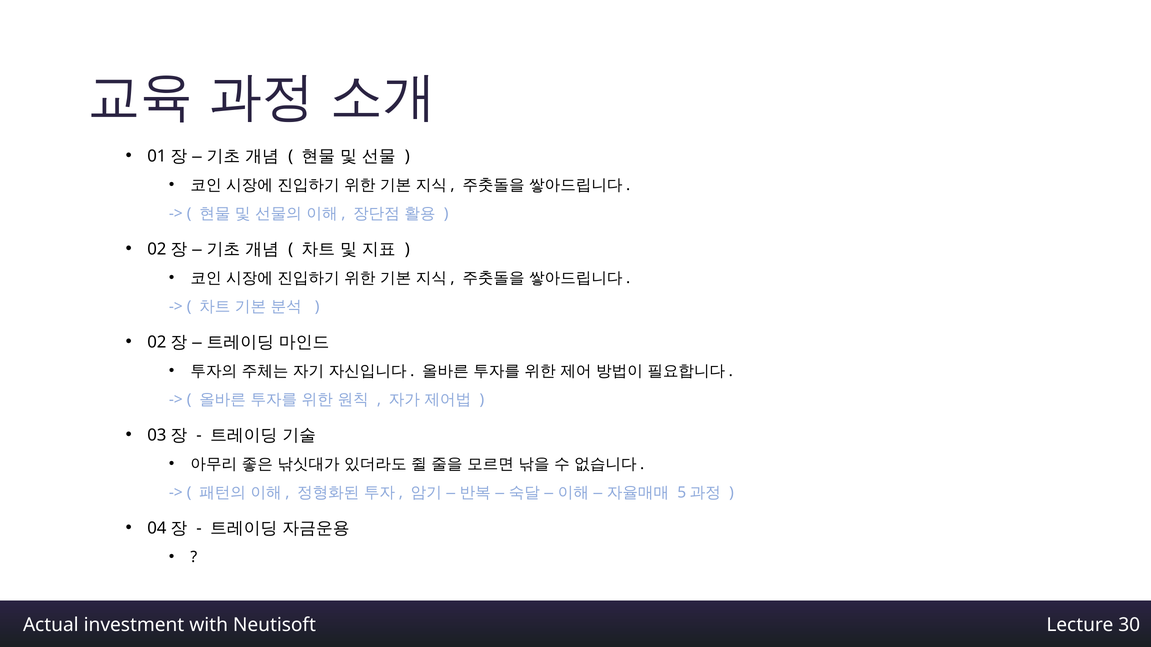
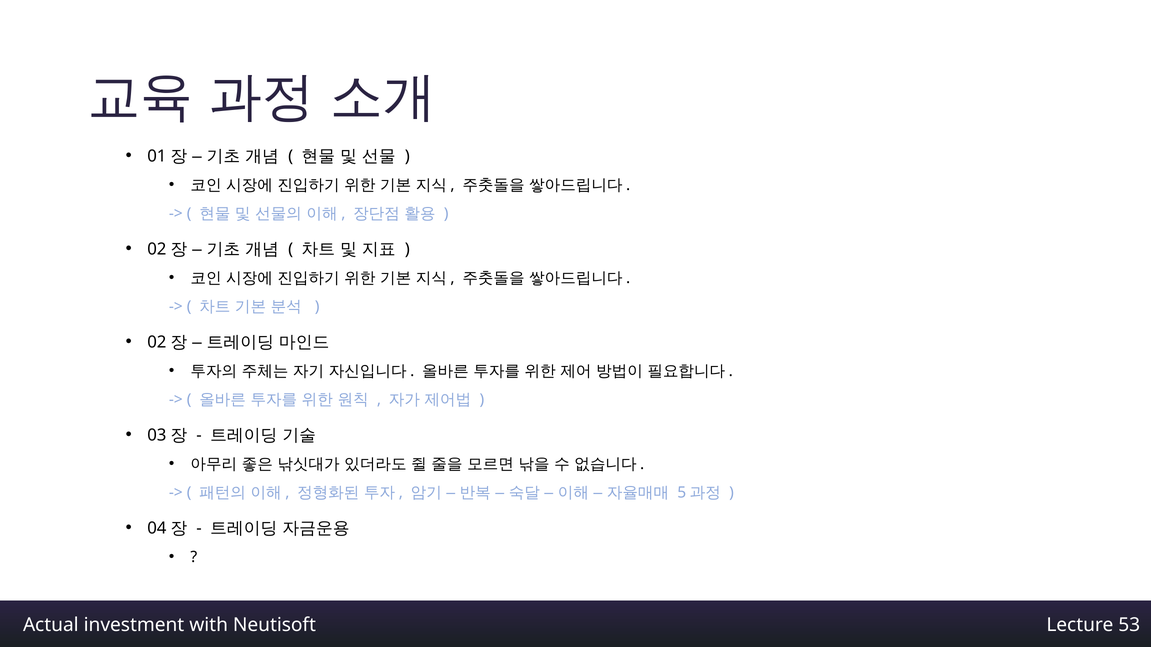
30: 30 -> 53 (1129, 625)
